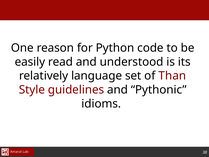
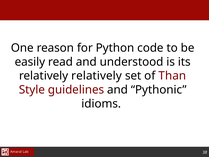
relatively language: language -> relatively (97, 76)
